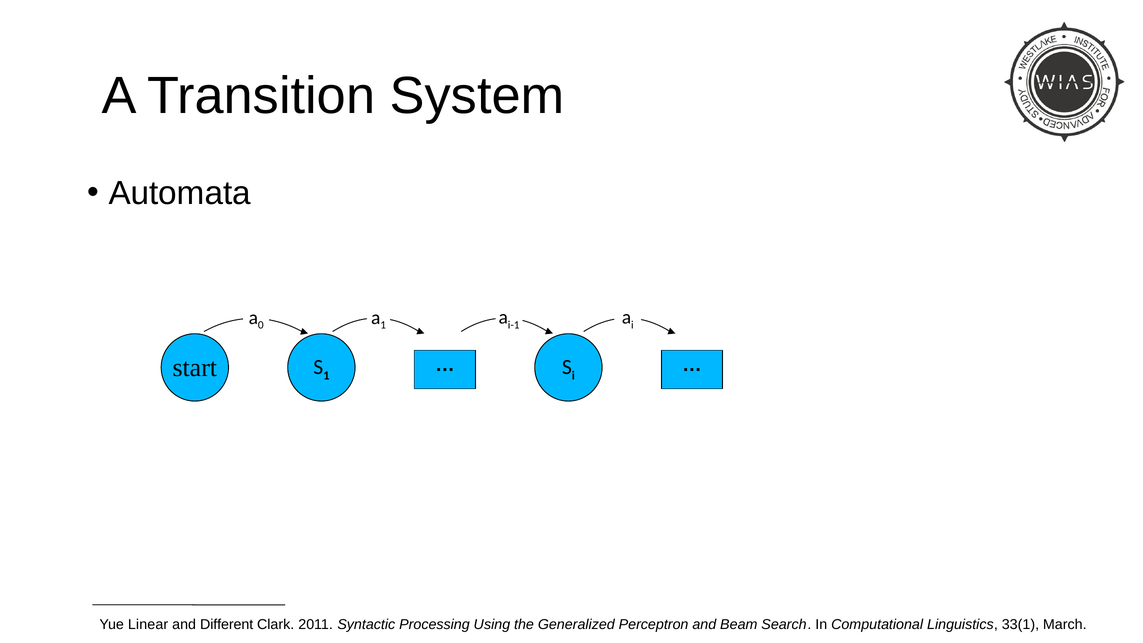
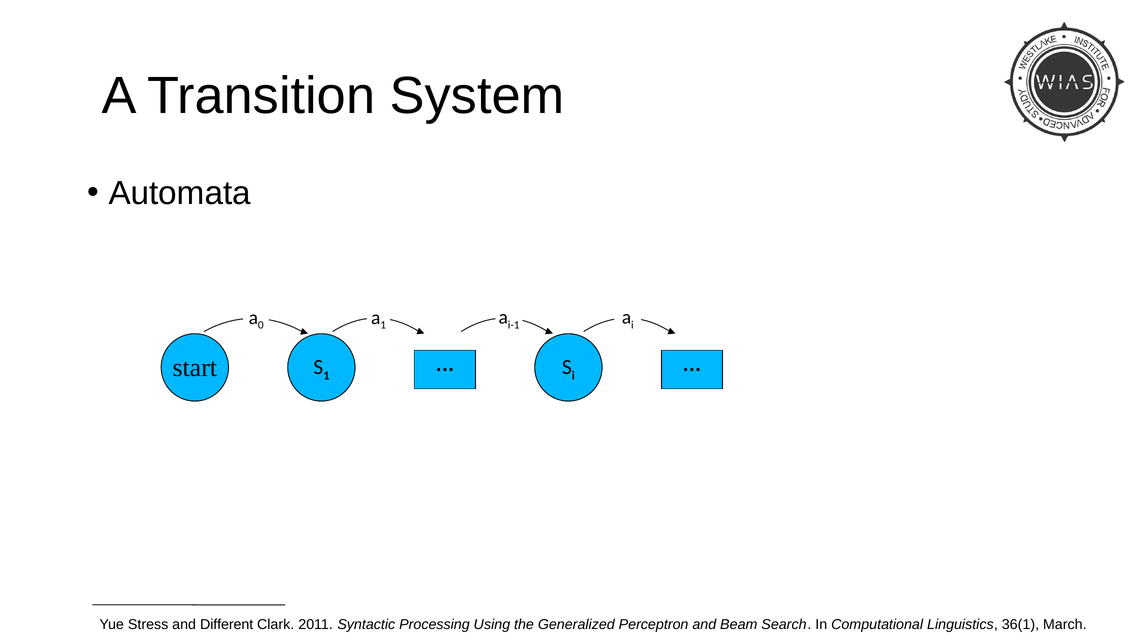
Linear: Linear -> Stress (148, 625)
33(1: 33(1 -> 36(1 (1020, 625)
